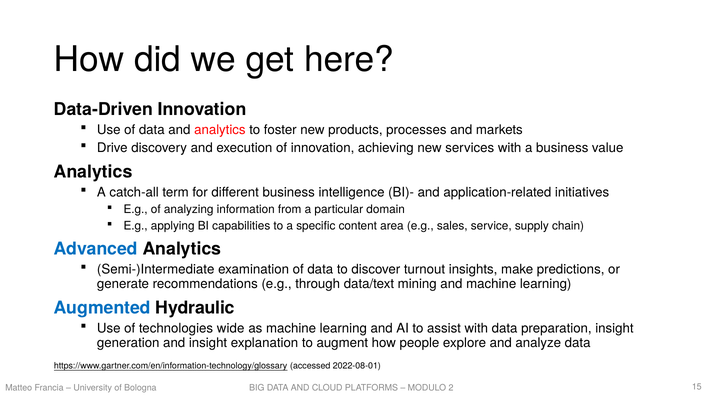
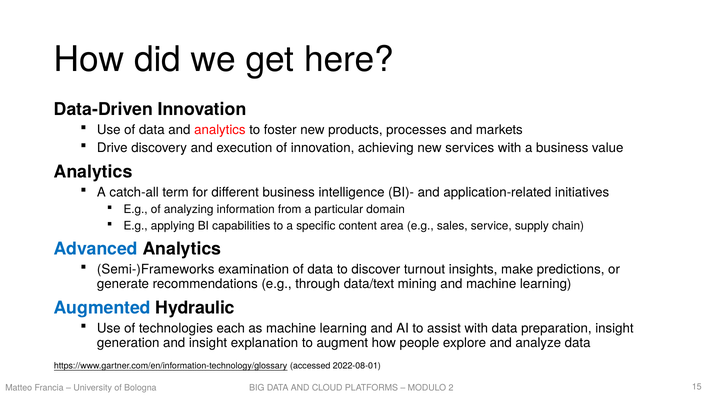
Semi-)Intermediate: Semi-)Intermediate -> Semi-)Frameworks (156, 269)
wide: wide -> each (231, 328)
